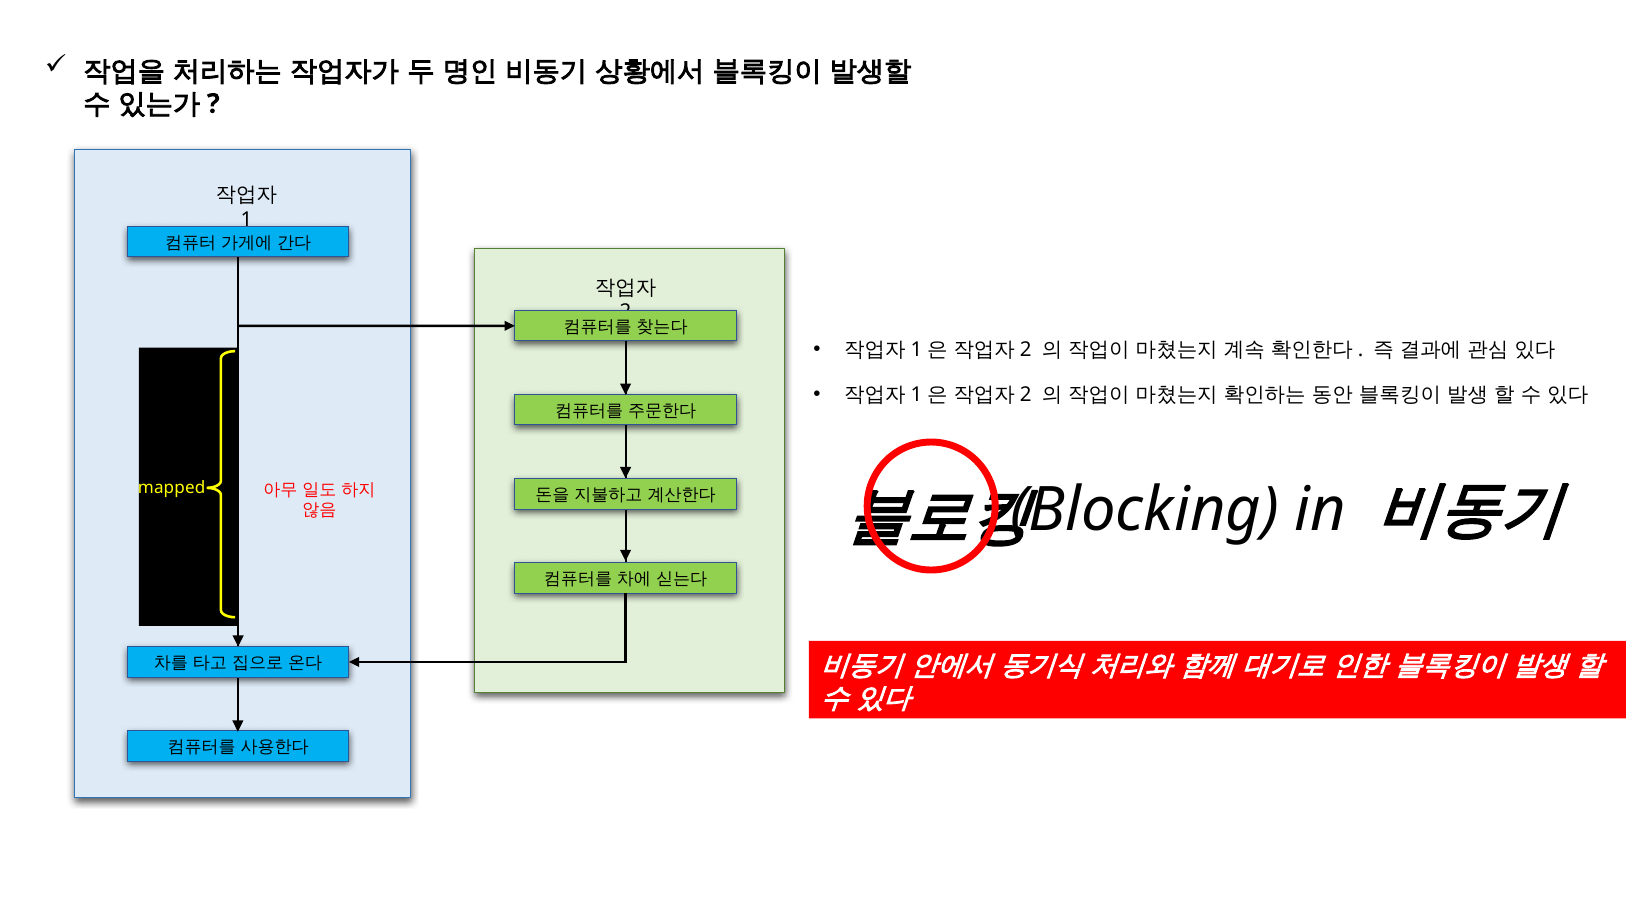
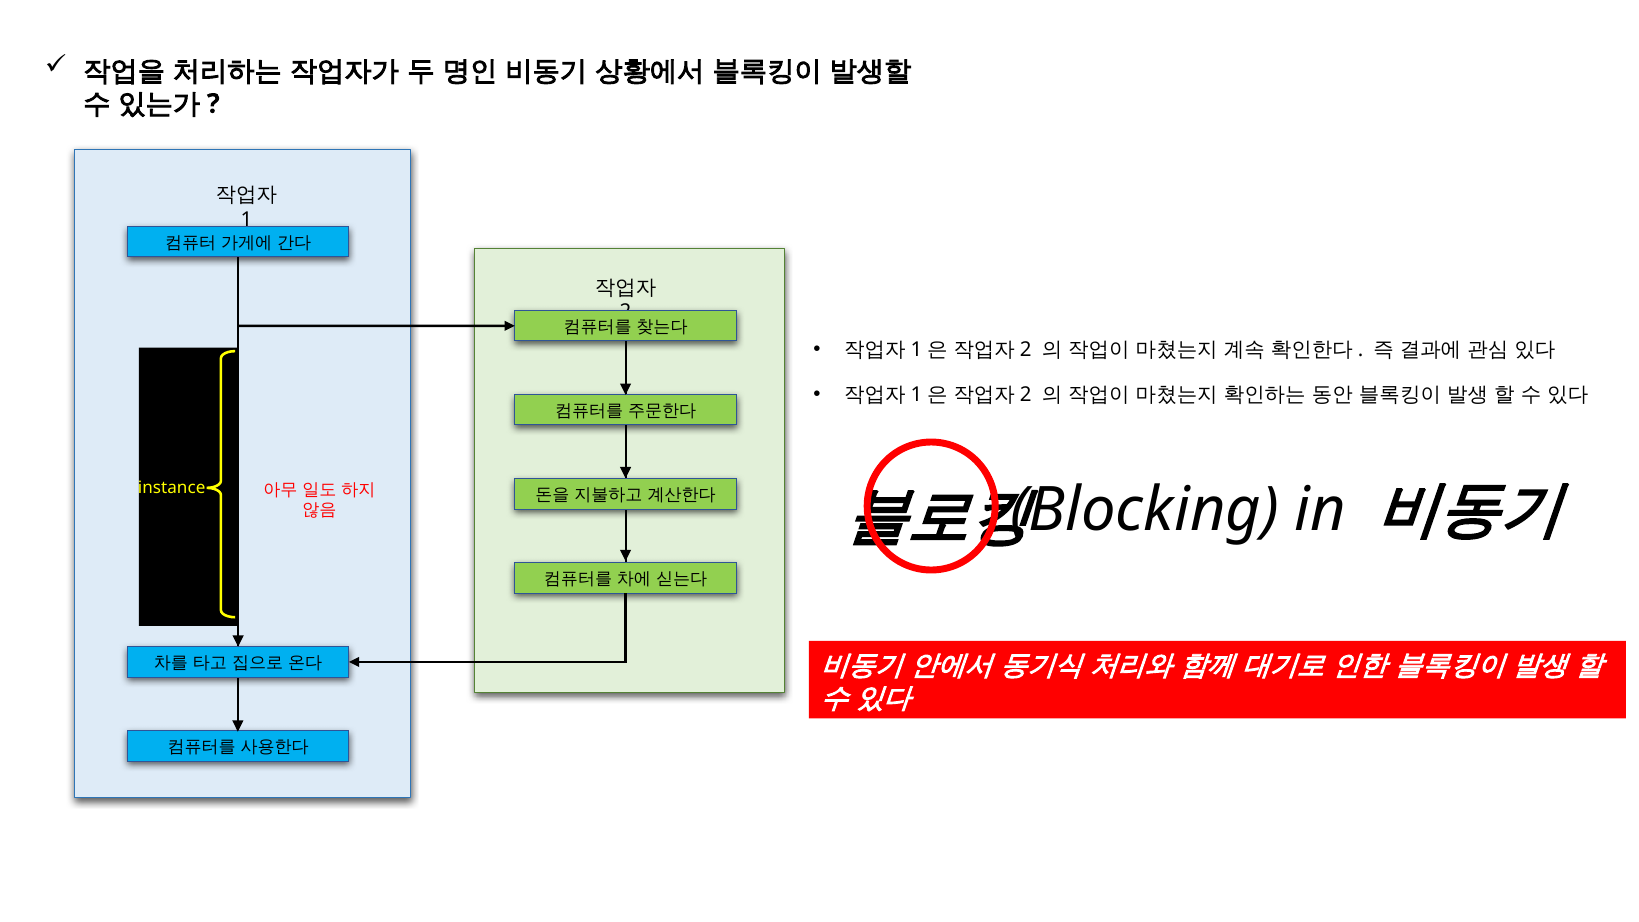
mapped: mapped -> instance (172, 488)
